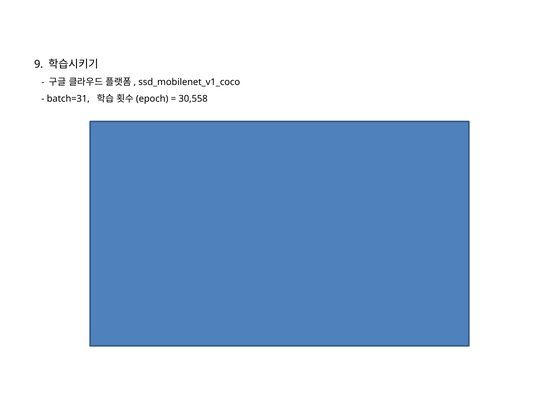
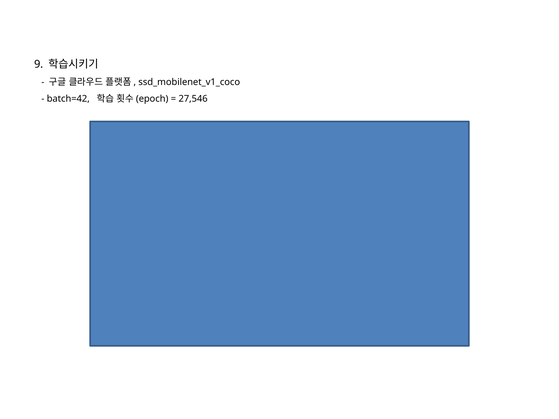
batch=31: batch=31 -> batch=42 (68, 99)
30,558: 30,558 -> 27,546 (193, 99)
